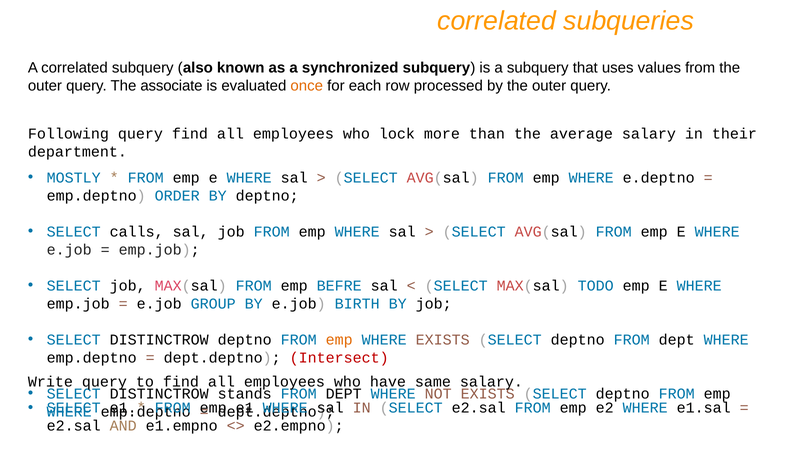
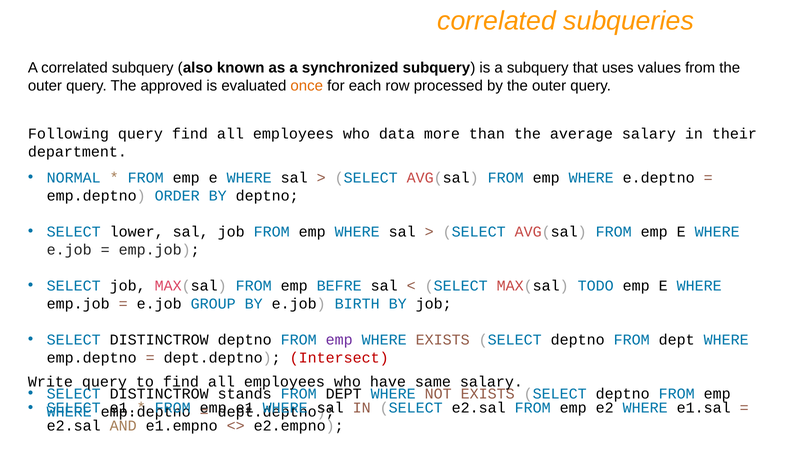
associate: associate -> approved (171, 86)
lock: lock -> data (397, 134)
MOSTLY: MOSTLY -> NORMAL (74, 178)
calls: calls -> lower (137, 232)
emp colour: orange -> purple (339, 340)
